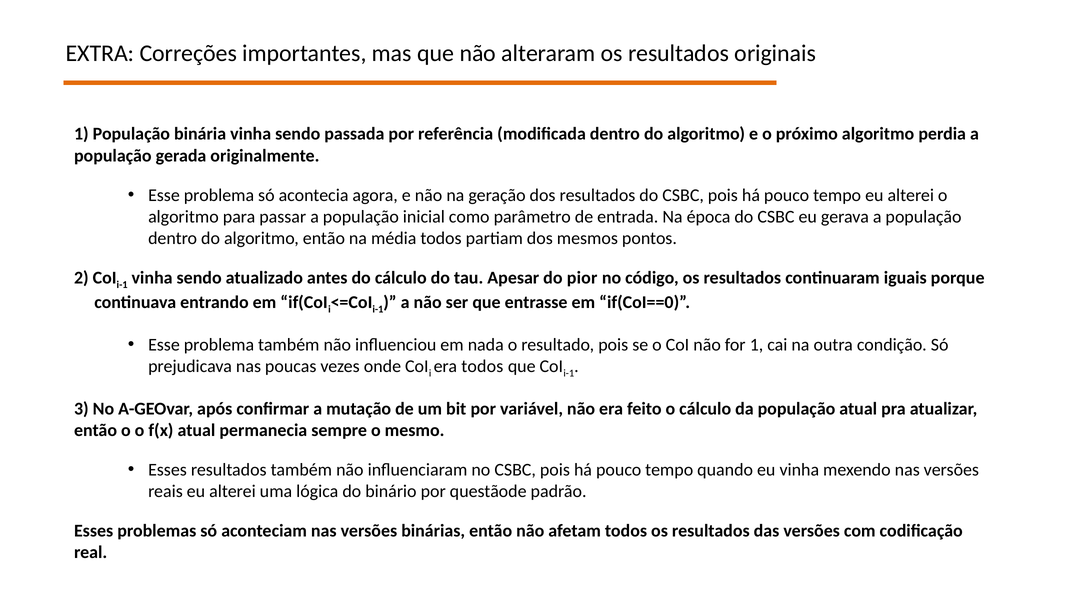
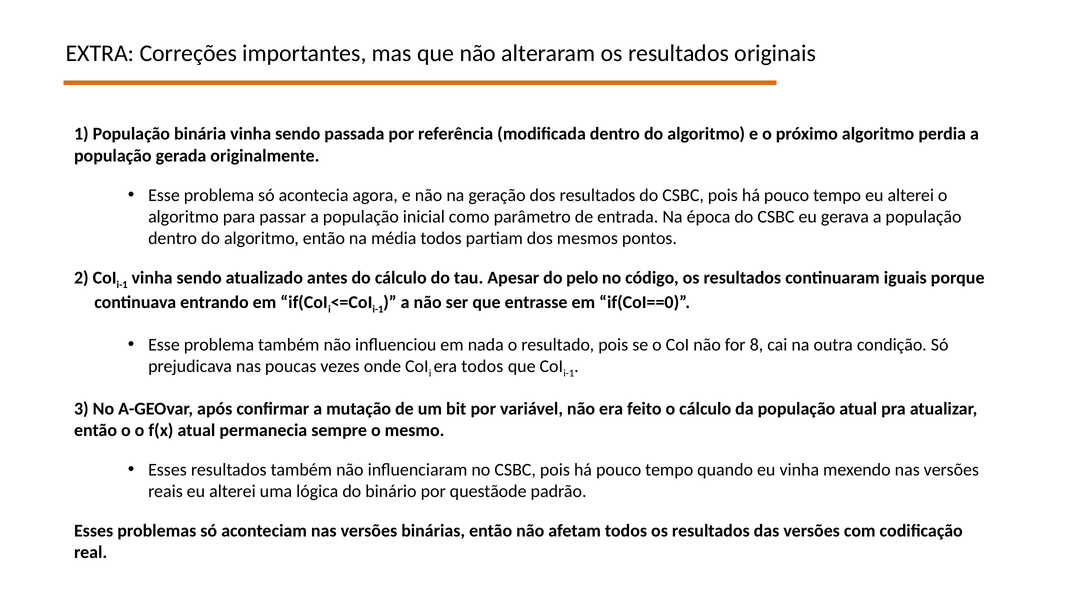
pior: pior -> pelo (582, 278)
for 1: 1 -> 8 (757, 345)
